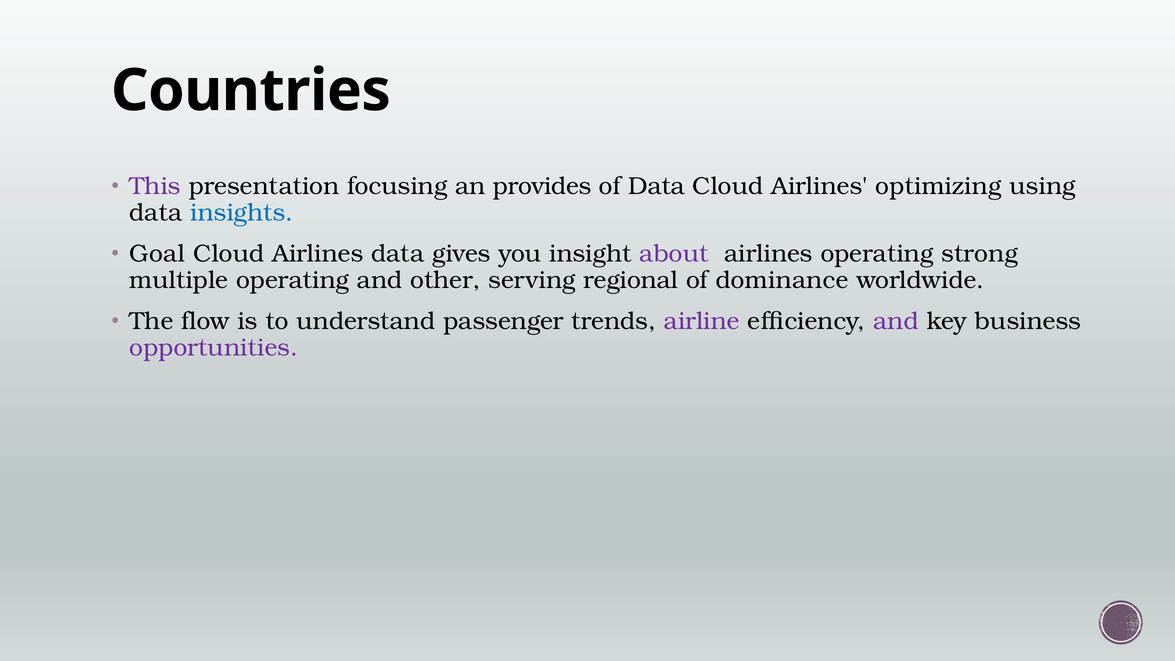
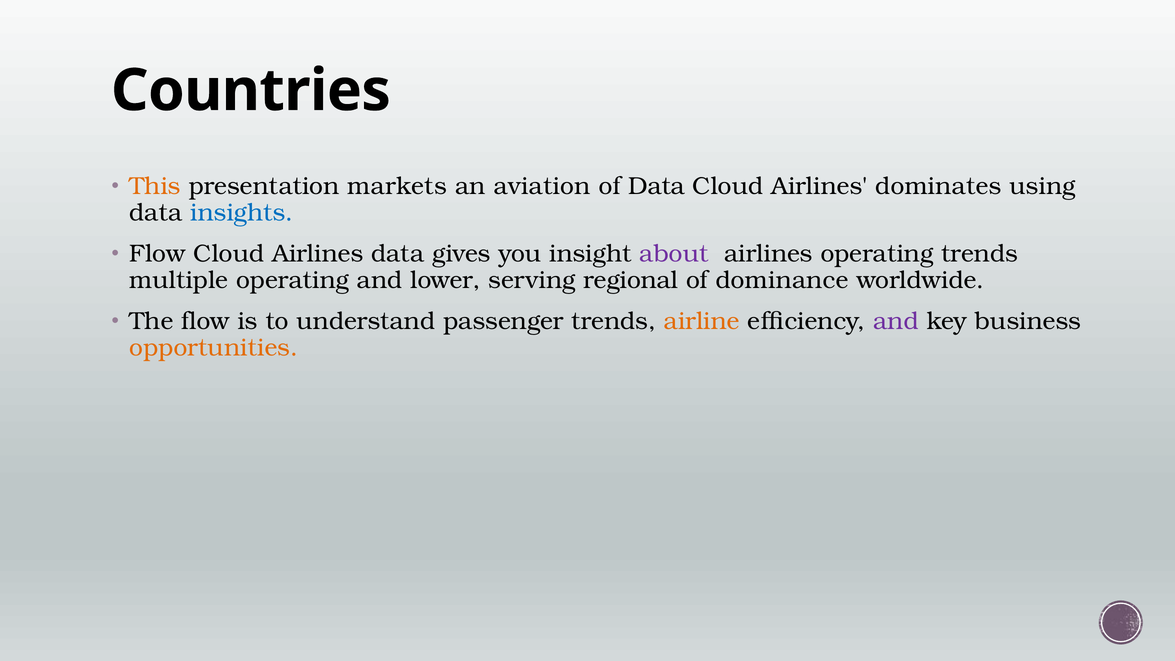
This colour: purple -> orange (155, 186)
focusing: focusing -> markets (397, 186)
provides: provides -> aviation (542, 186)
optimizing: optimizing -> dominates (938, 186)
Goal: Goal -> Flow (157, 254)
operating strong: strong -> trends (980, 254)
other: other -> lower (446, 280)
airline colour: purple -> orange (702, 321)
opportunities colour: purple -> orange (214, 348)
